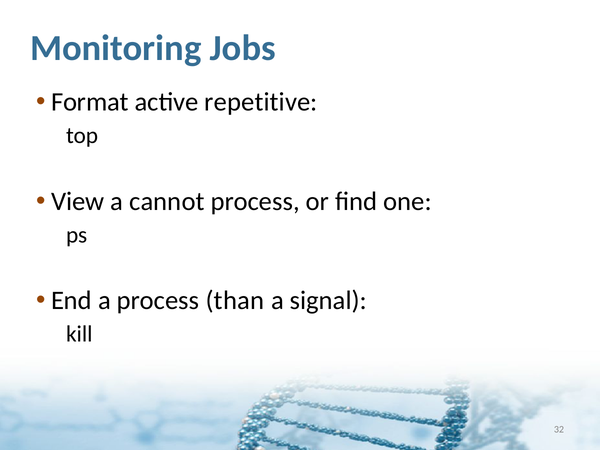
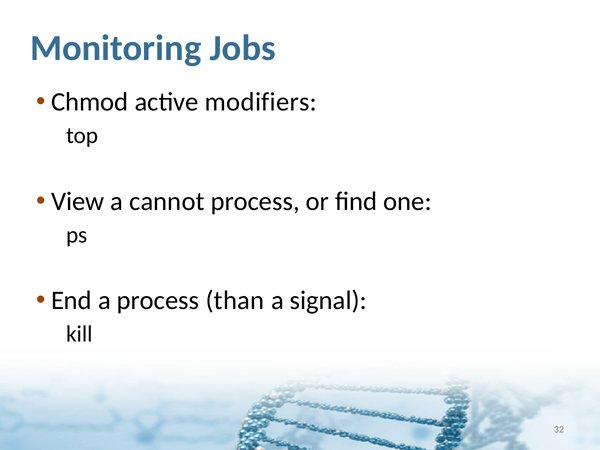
Format: Format -> Chmod (90, 102)
repetitive: repetitive -> modifiers (261, 102)
